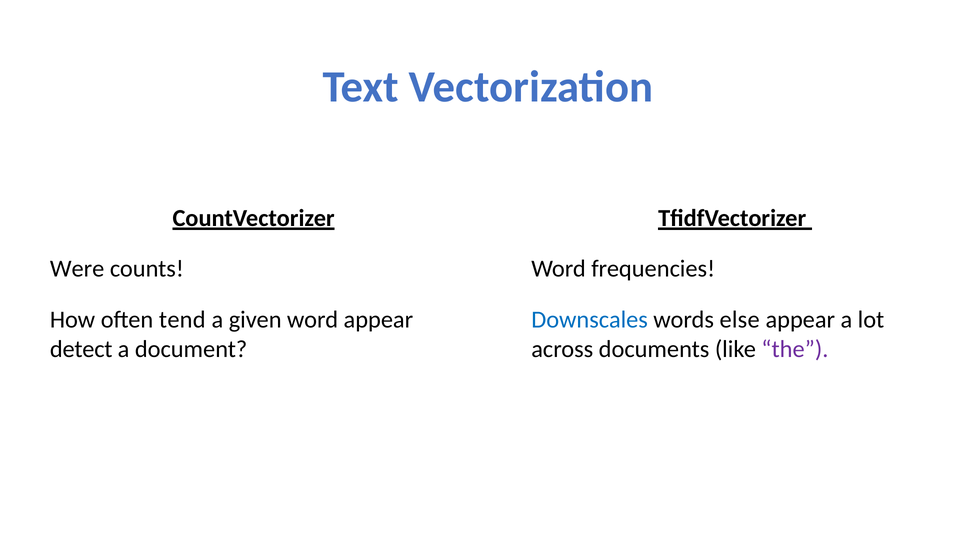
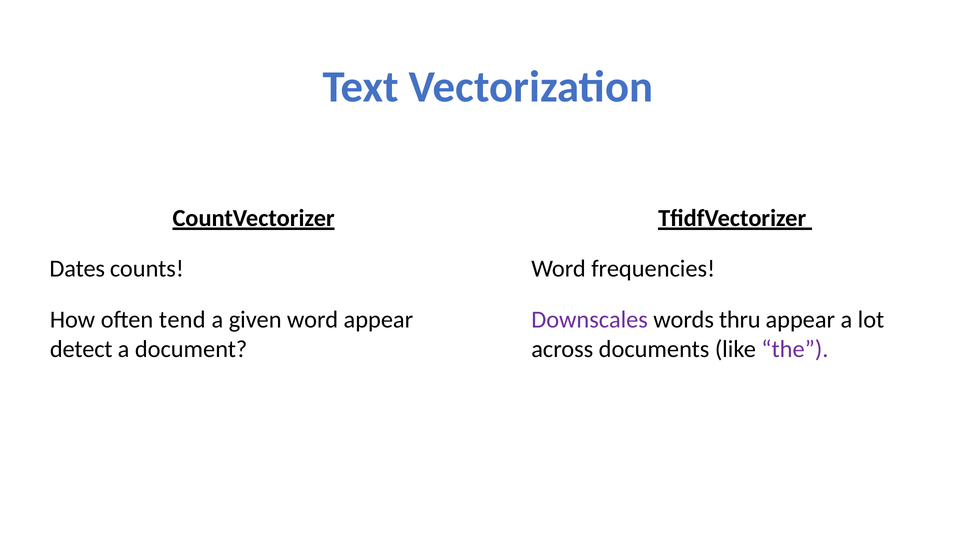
Were: Were -> Dates (77, 269)
Downscales colour: blue -> purple (590, 320)
else: else -> thru (740, 320)
